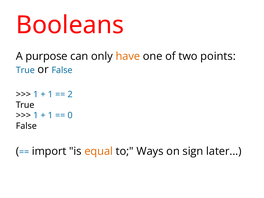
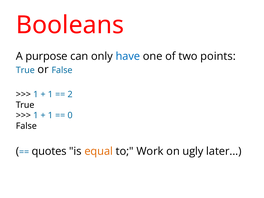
have colour: orange -> blue (128, 56)
import: import -> quotes (49, 151)
Ways: Ways -> Work (150, 151)
sign: sign -> ugly (193, 151)
